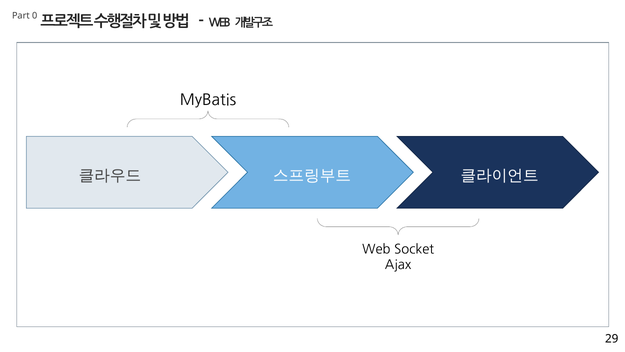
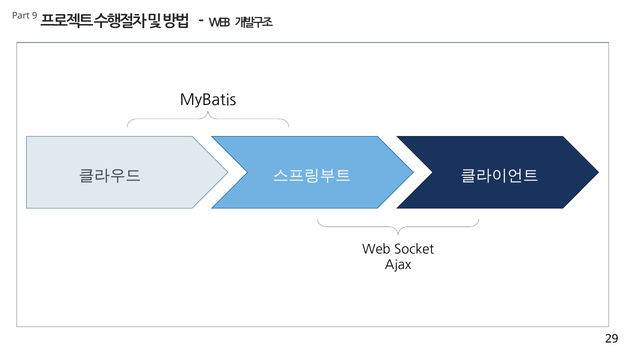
0: 0 -> 9 (35, 16)
